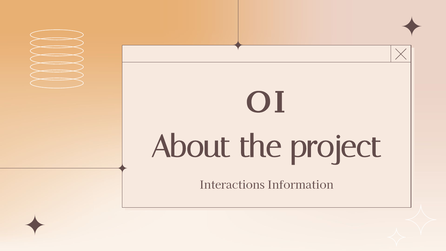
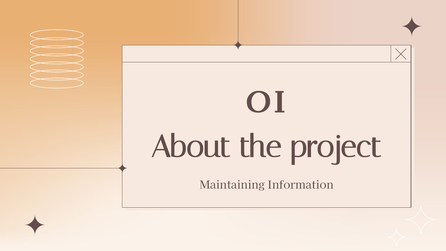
Interactions: Interactions -> Maintaining (232, 185)
